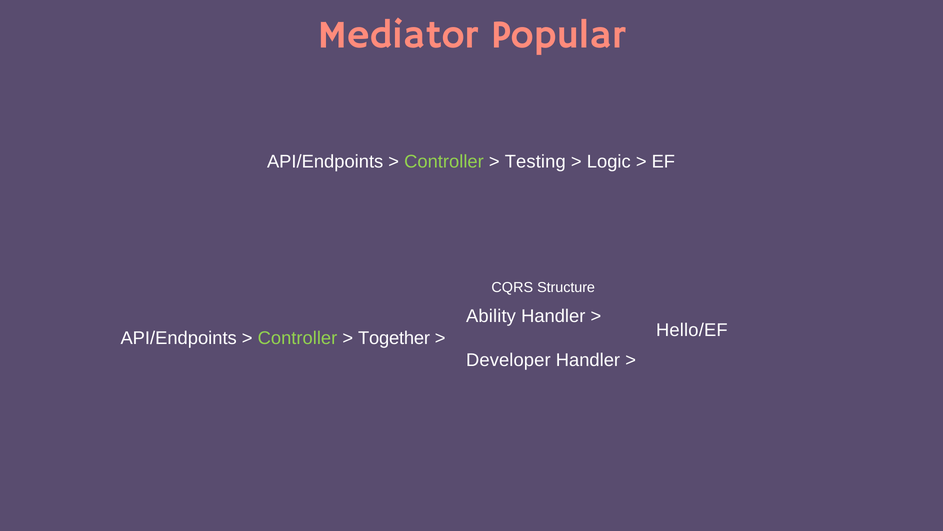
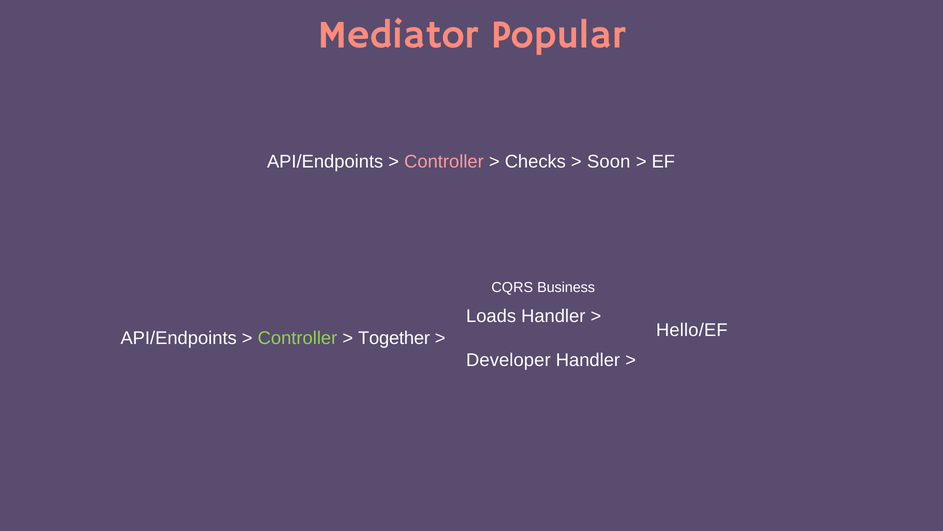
Controller colour: light green -> pink (444, 162)
Testing: Testing -> Checks (535, 162)
Logic: Logic -> Soon (609, 162)
Structure: Structure -> Business (566, 287)
Ability: Ability -> Loads (491, 316)
